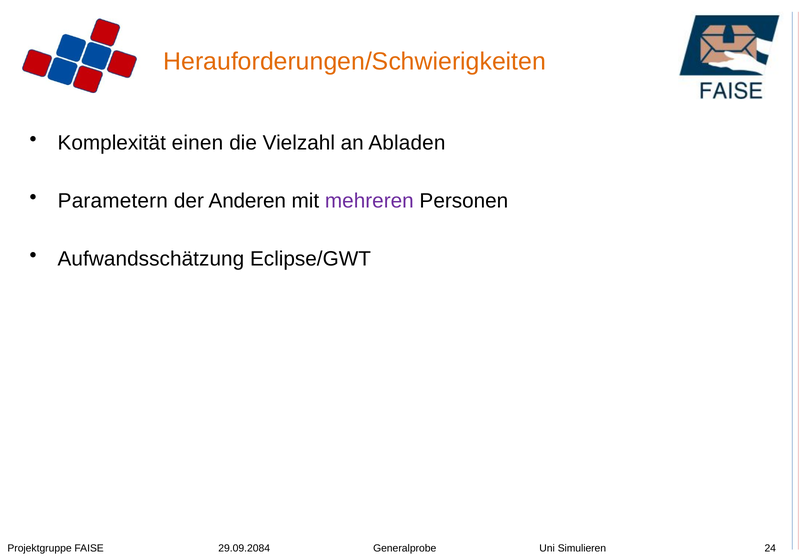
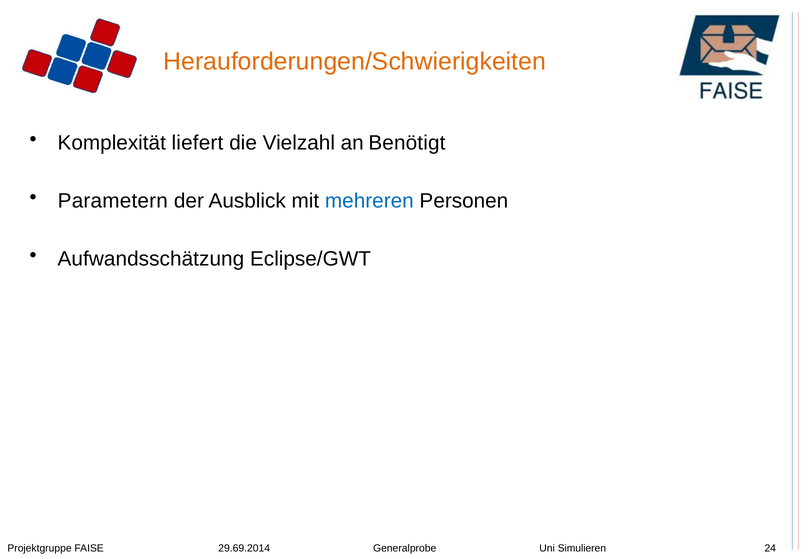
einen: einen -> liefert (197, 143)
Abladen: Abladen -> Benötigt (407, 143)
Anderen: Anderen -> Ausblick (247, 201)
mehreren colour: purple -> blue (369, 201)
29.09.2084: 29.09.2084 -> 29.69.2014 (244, 549)
